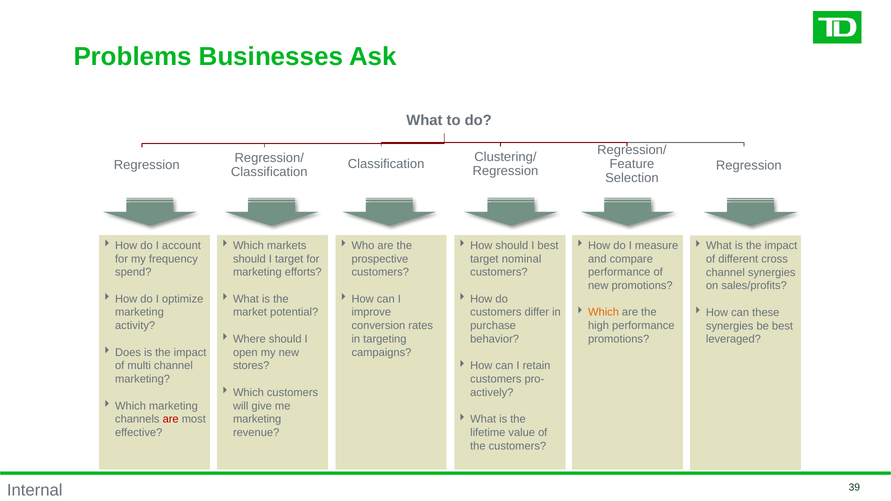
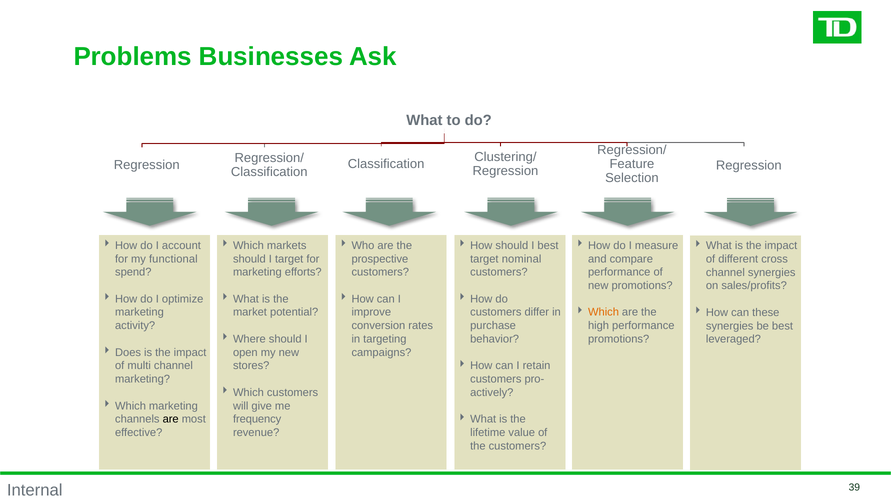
frequency: frequency -> functional (173, 259)
are colour: red -> black (171, 419)
marketing: marketing -> frequency (257, 419)
